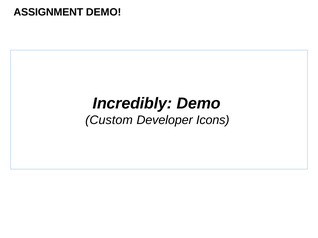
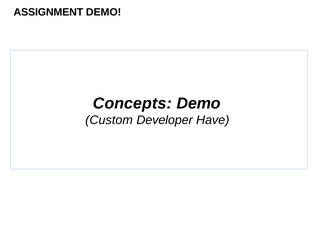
Incredibly: Incredibly -> Concepts (132, 104)
Icons: Icons -> Have (213, 120)
